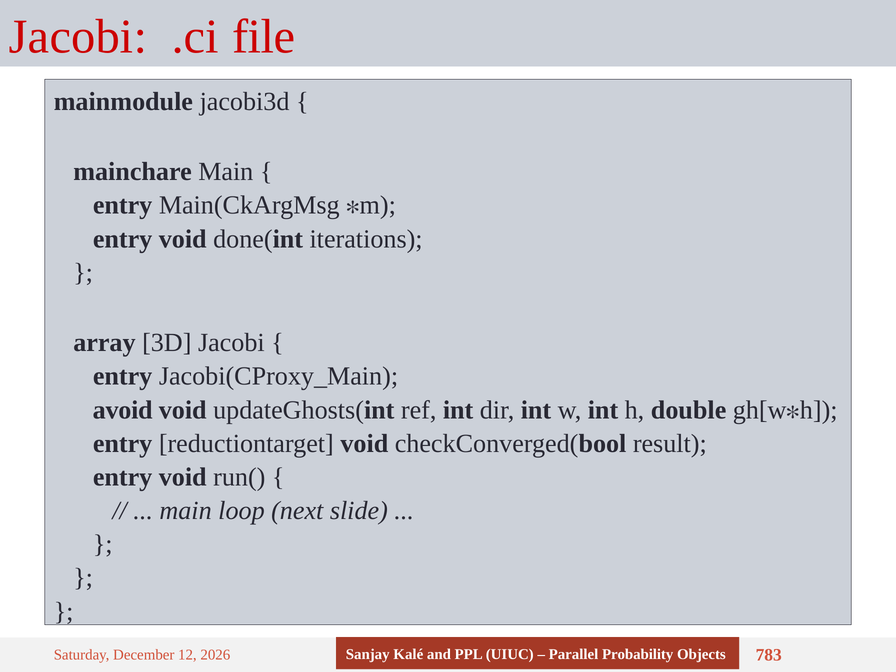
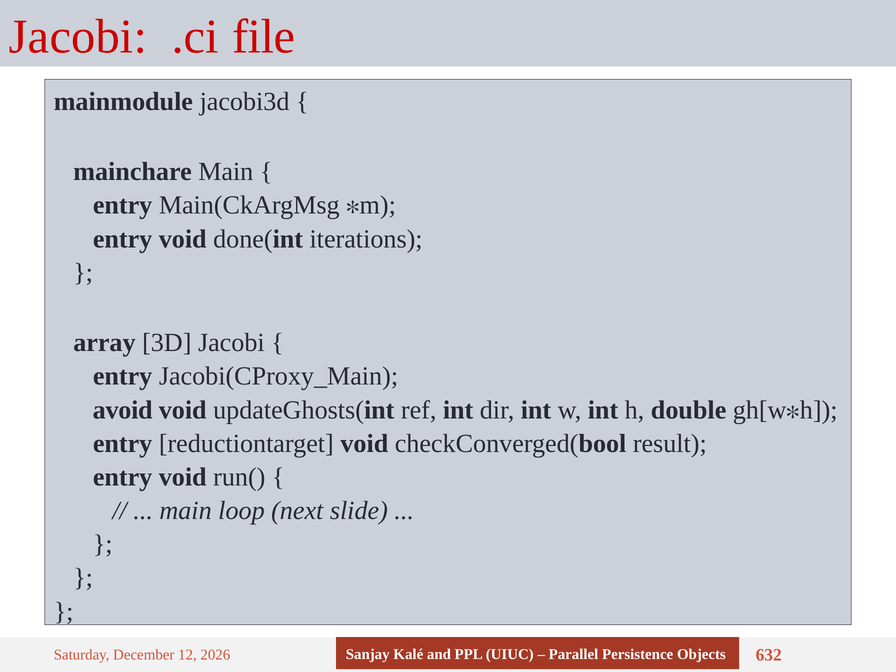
Probability: Probability -> Persistence (638, 654)
783: 783 -> 632 (769, 655)
